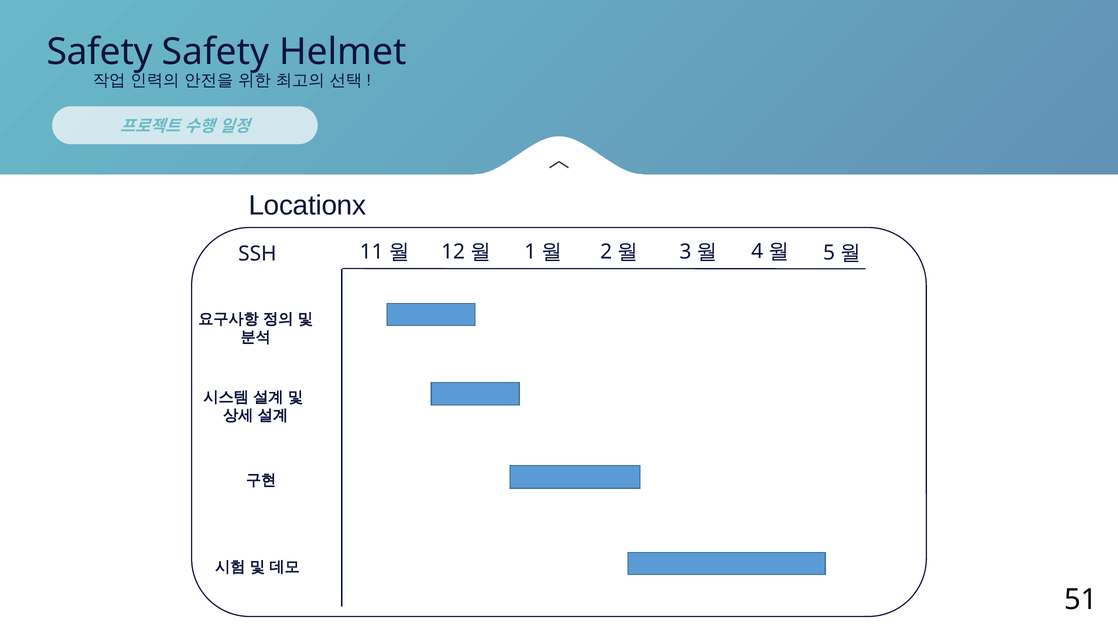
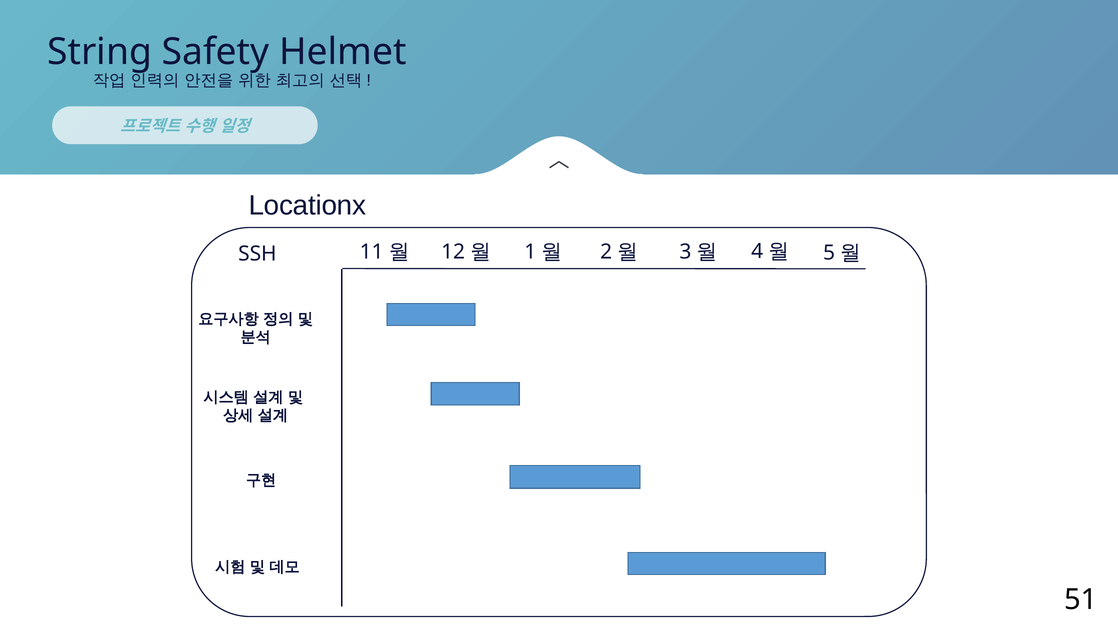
Safety: Safety -> String (100, 52)
